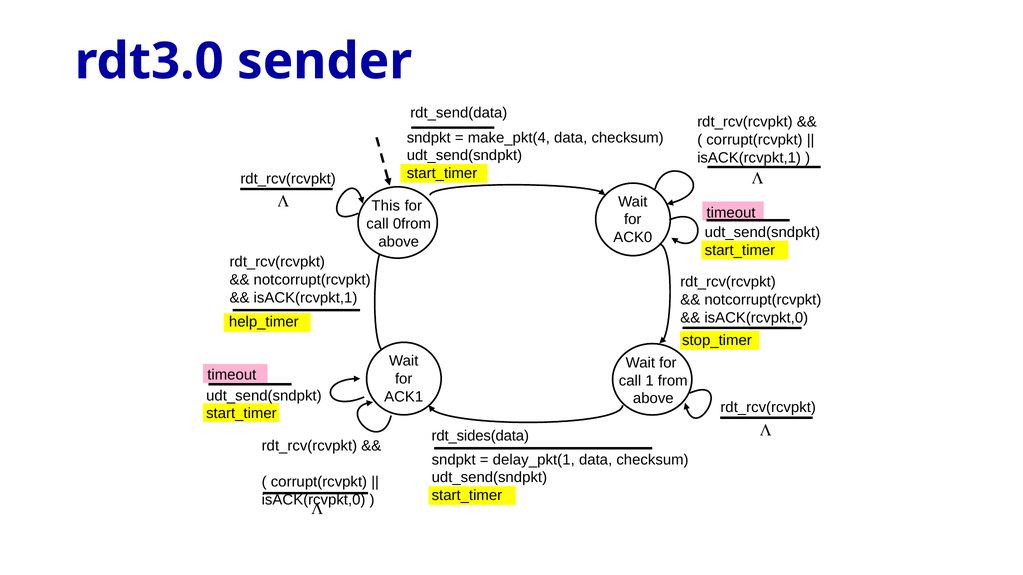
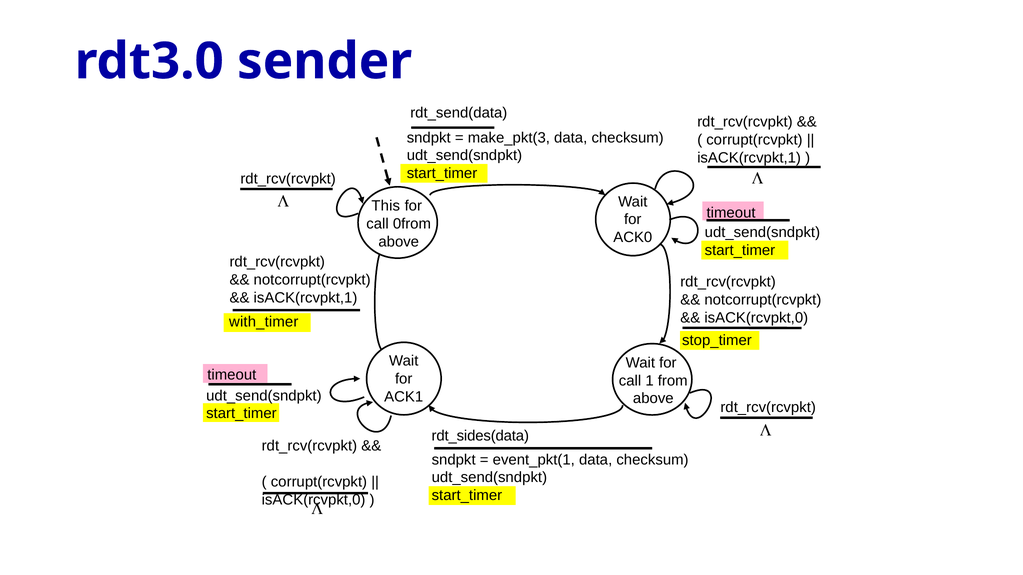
make_pkt(4: make_pkt(4 -> make_pkt(3 (509, 138)
help_timer: help_timer -> with_timer (264, 322)
delay_pkt(1: delay_pkt(1 -> event_pkt(1 (534, 460)
